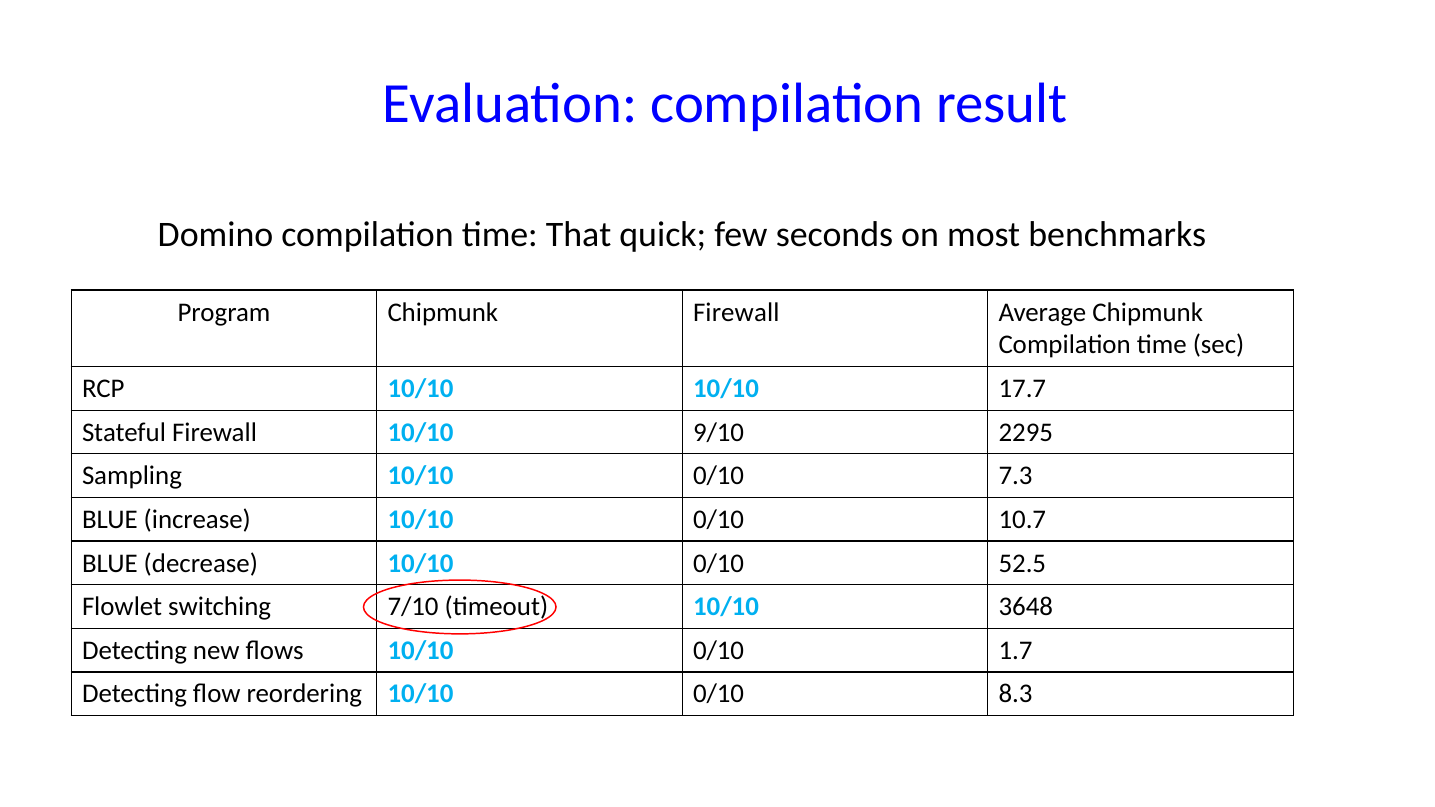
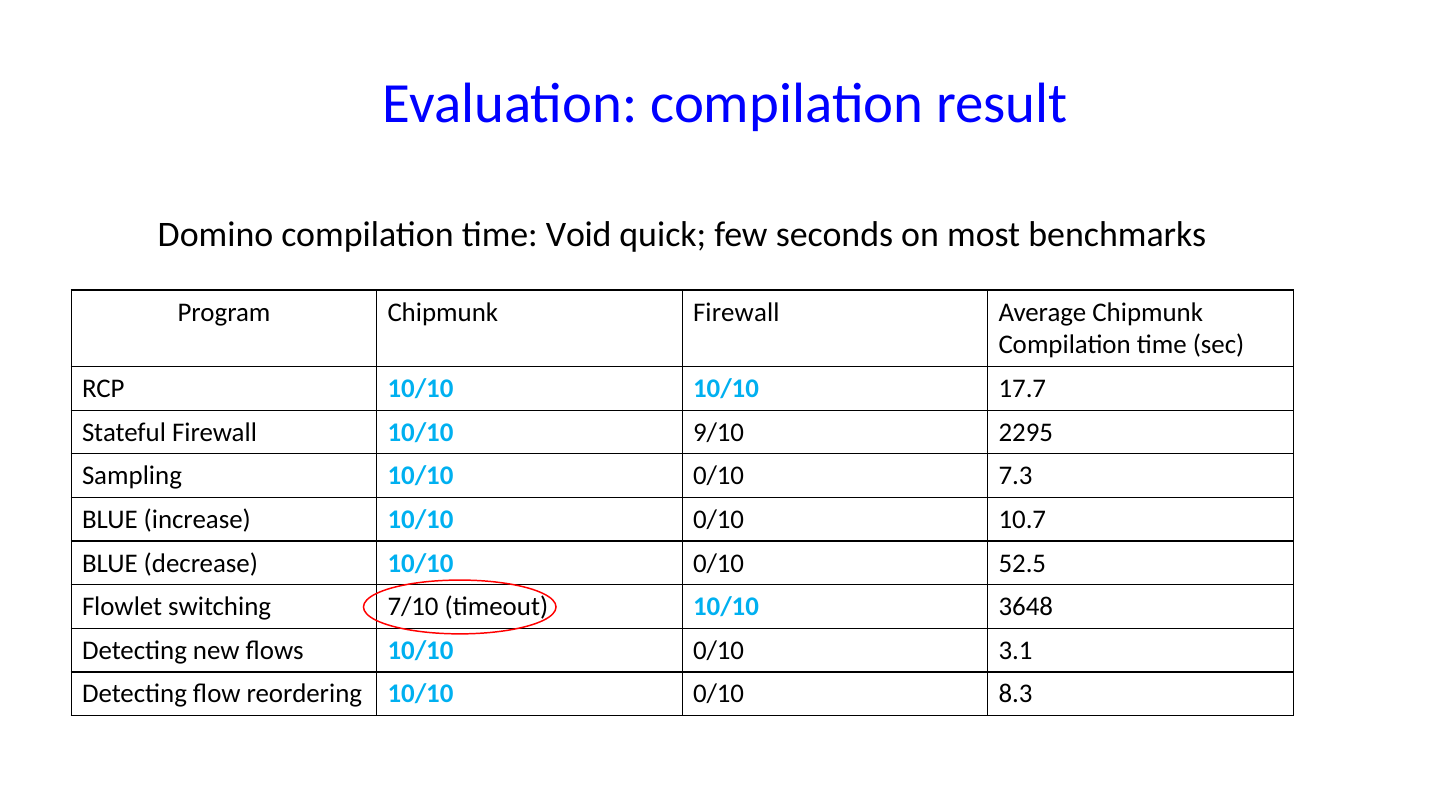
That: That -> Void (579, 235)
1.7: 1.7 -> 3.1 (1015, 651)
